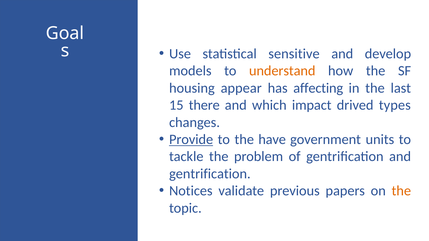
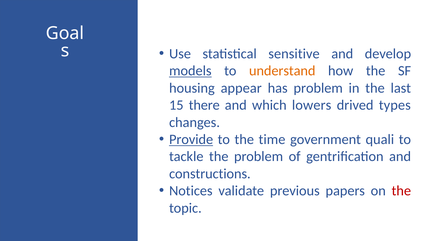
models underline: none -> present (190, 71)
has affecting: affecting -> problem (318, 88)
impact: impact -> lowers (312, 105)
have: have -> time (272, 140)
units: units -> quali (380, 140)
gentrification: gentrification -> constructions (210, 174)
the colour: orange -> red (401, 191)
